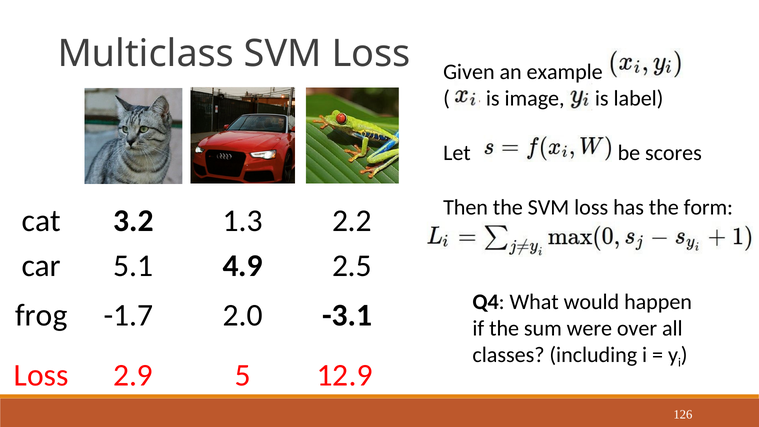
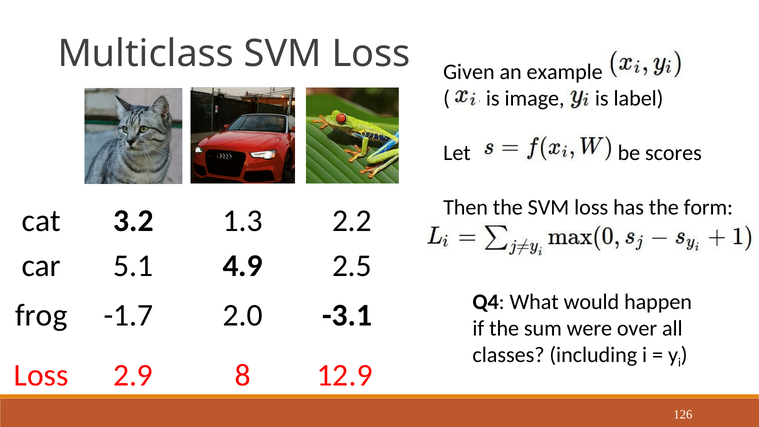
5: 5 -> 8 (243, 375)
